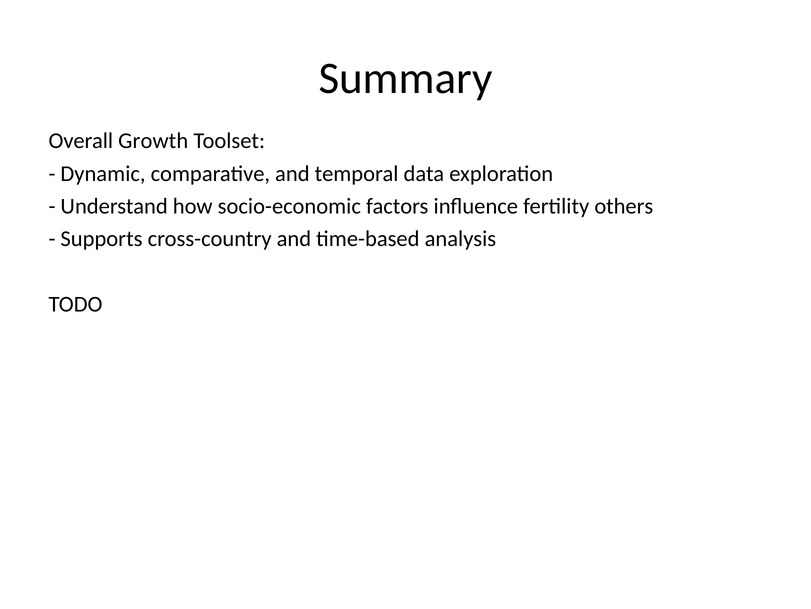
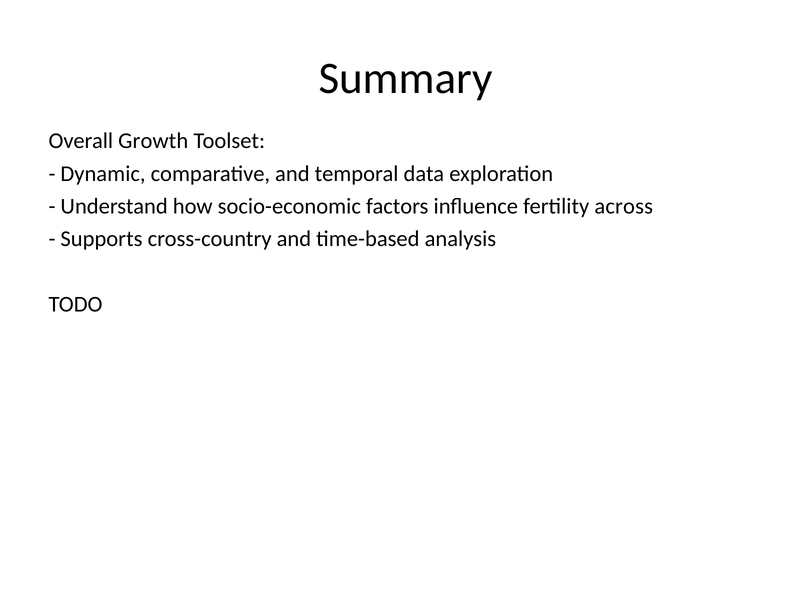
others: others -> across (624, 206)
